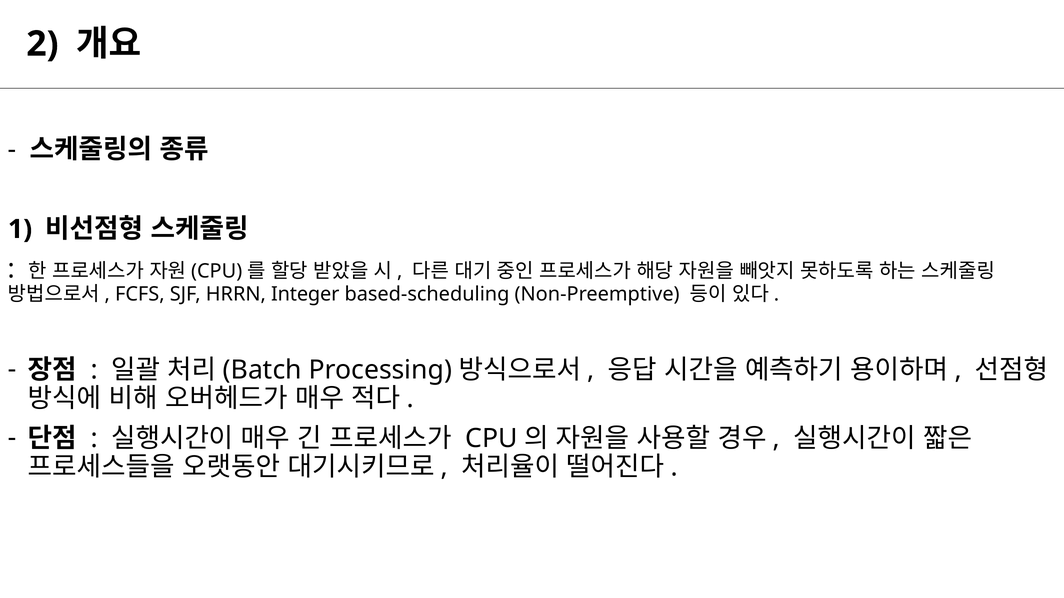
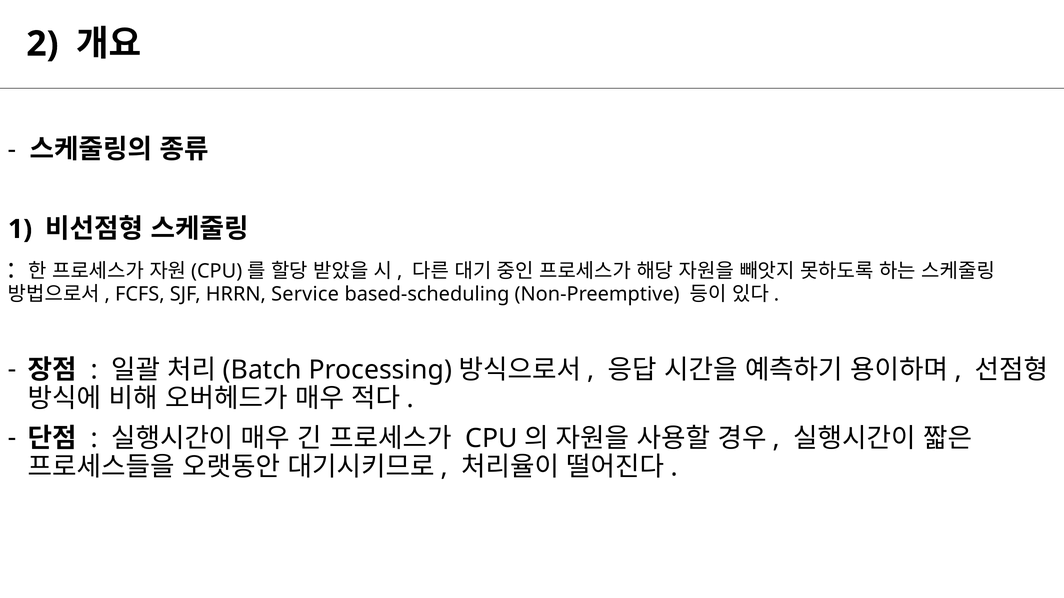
Integer: Integer -> Service (305, 294)
